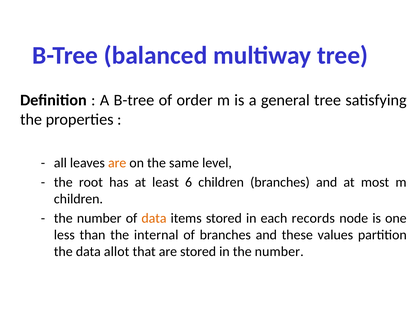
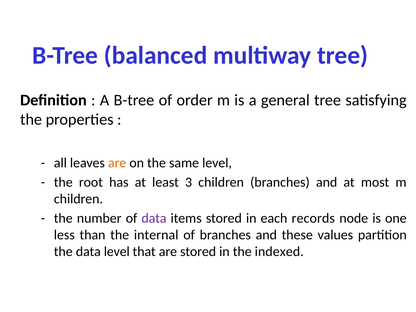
6: 6 -> 3 (189, 182)
data colour: orange -> purple (154, 218)
data allot: allot -> level (117, 252)
in the number: number -> indexed (279, 252)
